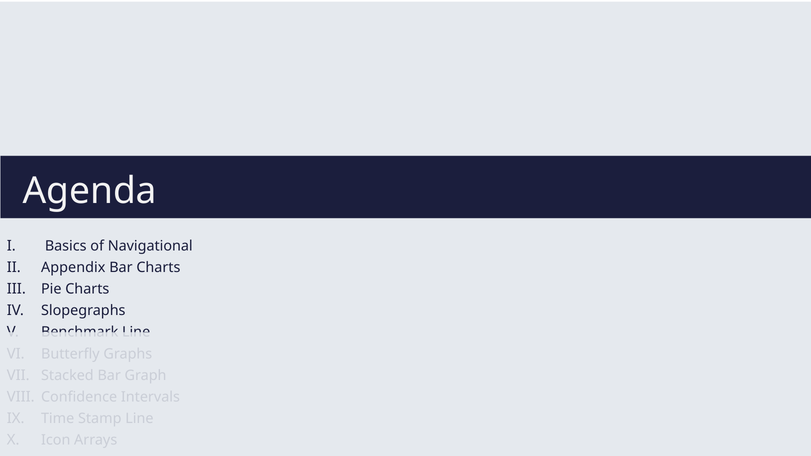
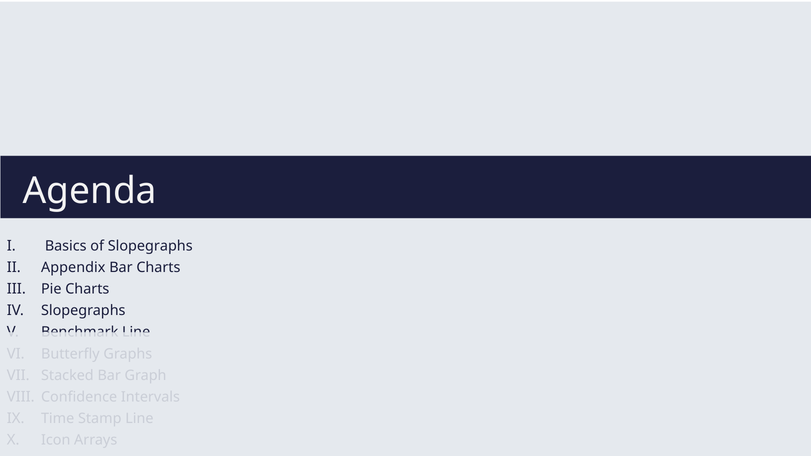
of Navigational: Navigational -> Slopegraphs (150, 246)
